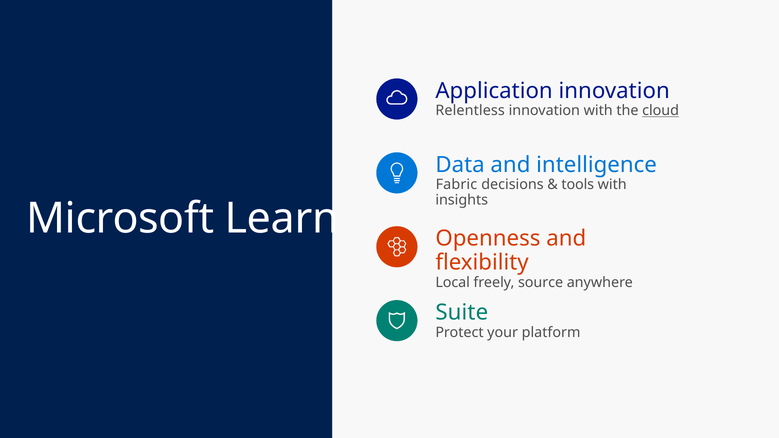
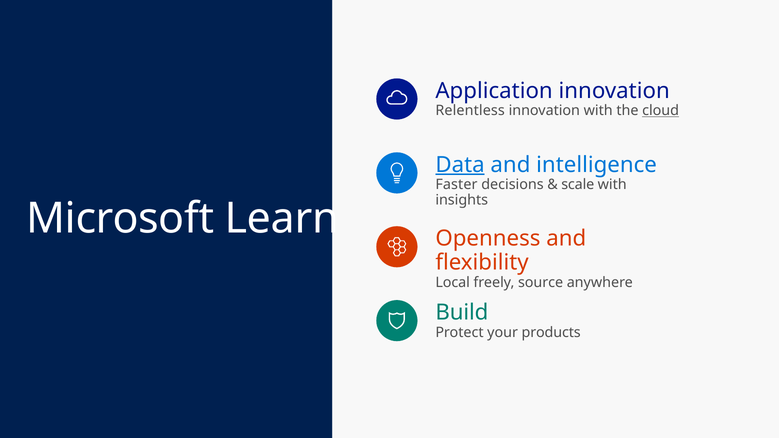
Data underline: none -> present (460, 165)
Fabric: Fabric -> Faster (456, 185)
tools: tools -> scale (578, 185)
Suite: Suite -> Build (462, 313)
platform: platform -> products (551, 332)
